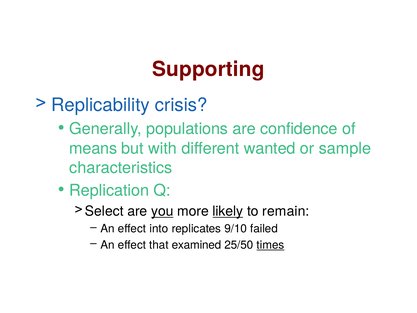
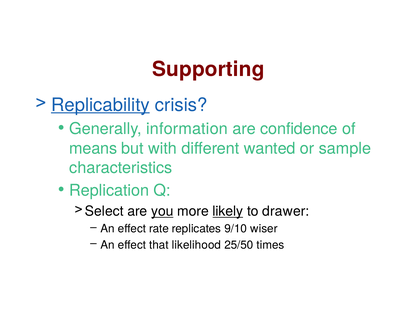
Replicability underline: none -> present (100, 105)
populations: populations -> information (187, 129)
remain: remain -> drawer (286, 211)
into: into -> rate (159, 229)
failed: failed -> wiser (264, 229)
examined: examined -> likelihood (196, 245)
times underline: present -> none (270, 245)
